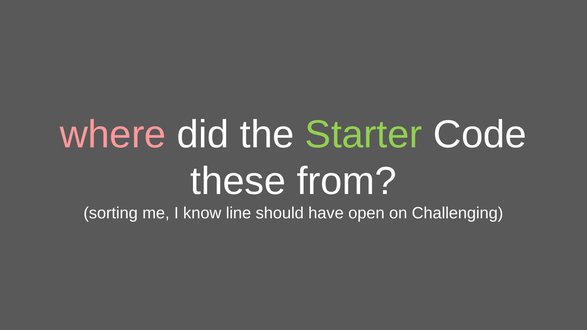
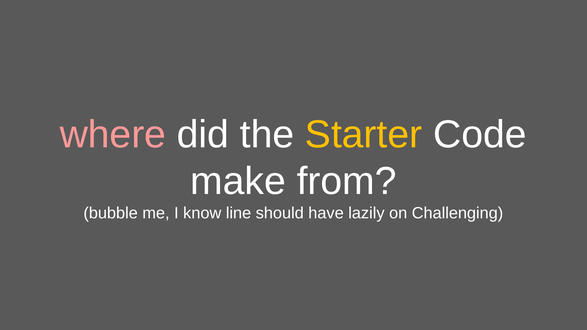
Starter colour: light green -> yellow (364, 135)
these: these -> make (238, 181)
sorting: sorting -> bubble (111, 213)
open: open -> lazily (366, 213)
